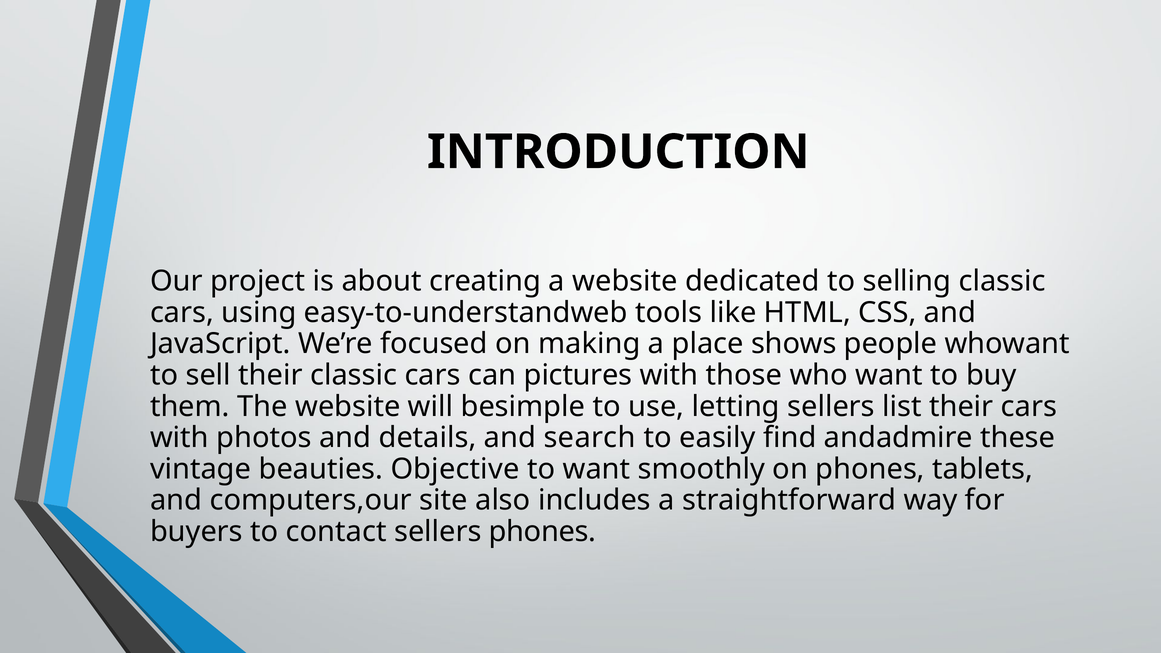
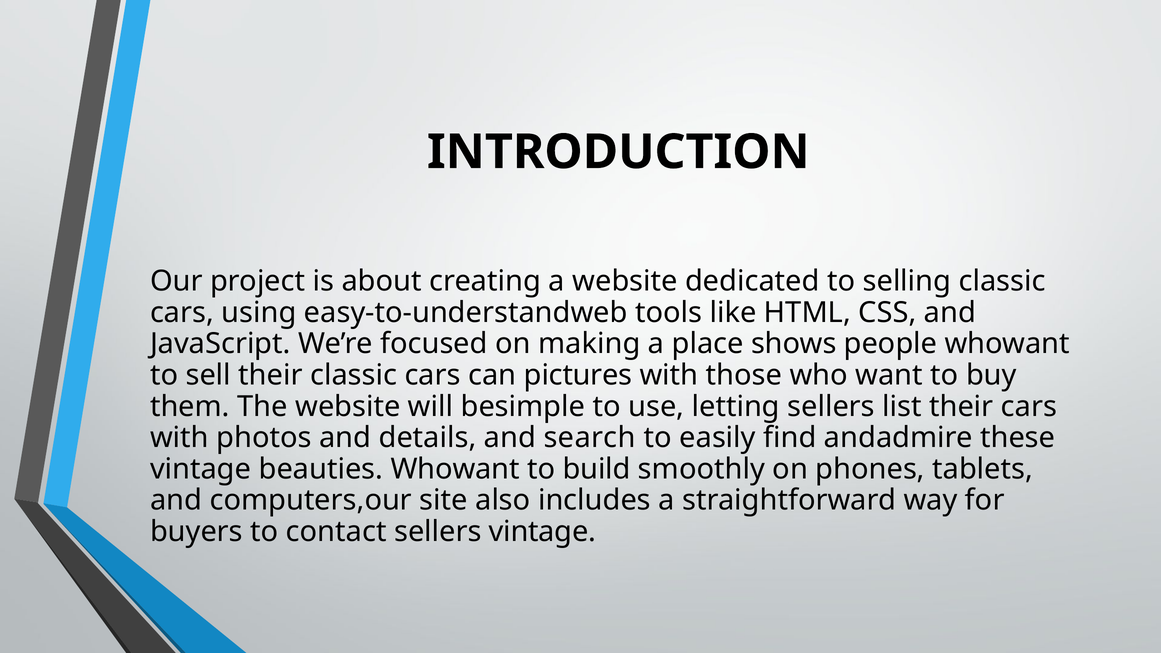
beauties Objective: Objective -> Whowant (455, 469)
to want: want -> build (597, 469)
sellers phones: phones -> vintage (542, 532)
